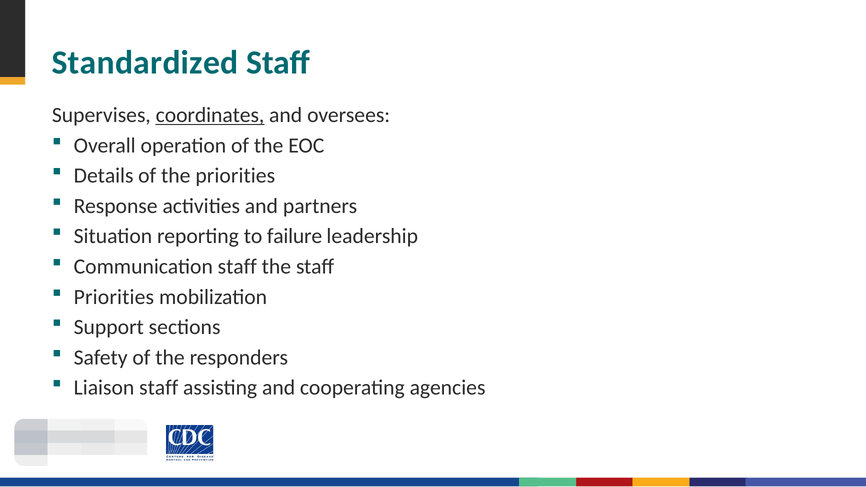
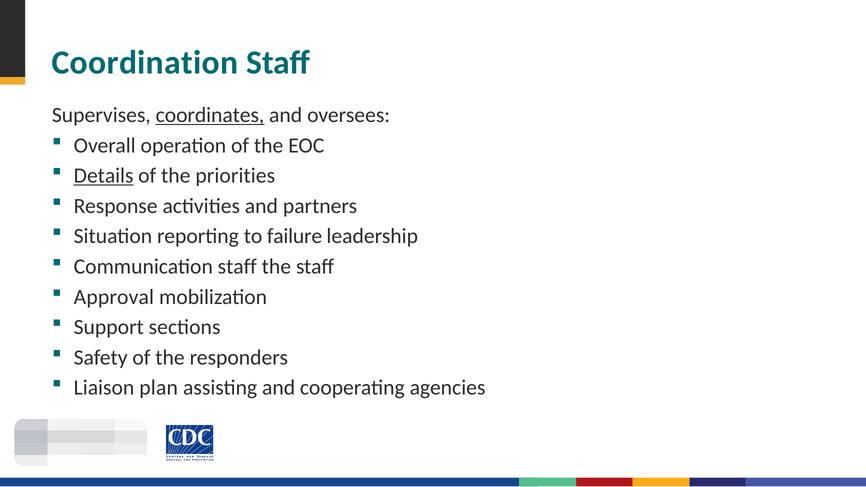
Standardized: Standardized -> Coordination (145, 63)
Details underline: none -> present (104, 176)
Priorities: Priorities -> Approval (114, 297)
Liaison staff: staff -> plan (159, 388)
